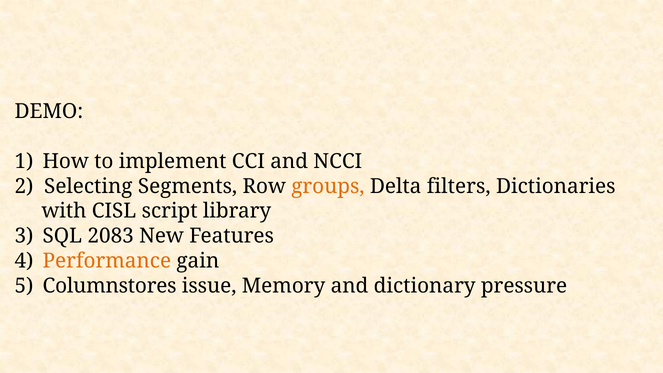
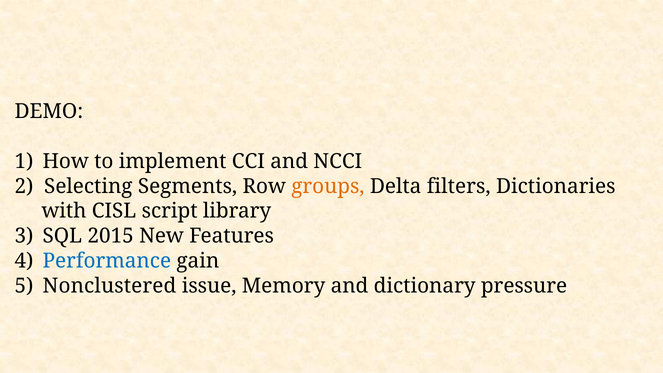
2083: 2083 -> 2015 (111, 236)
Performance colour: orange -> blue (107, 261)
Columnstores: Columnstores -> Nonclustered (109, 286)
